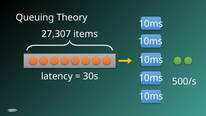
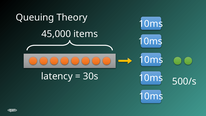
27,307: 27,307 -> 45,000 (56, 34)
